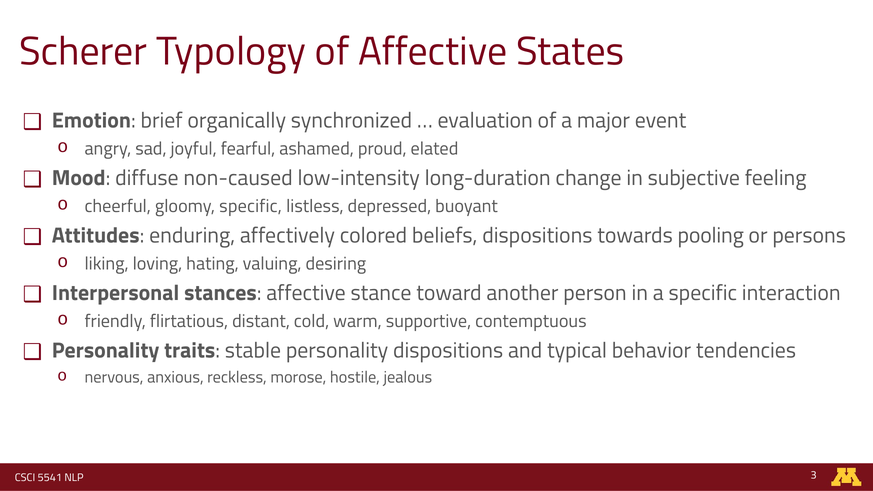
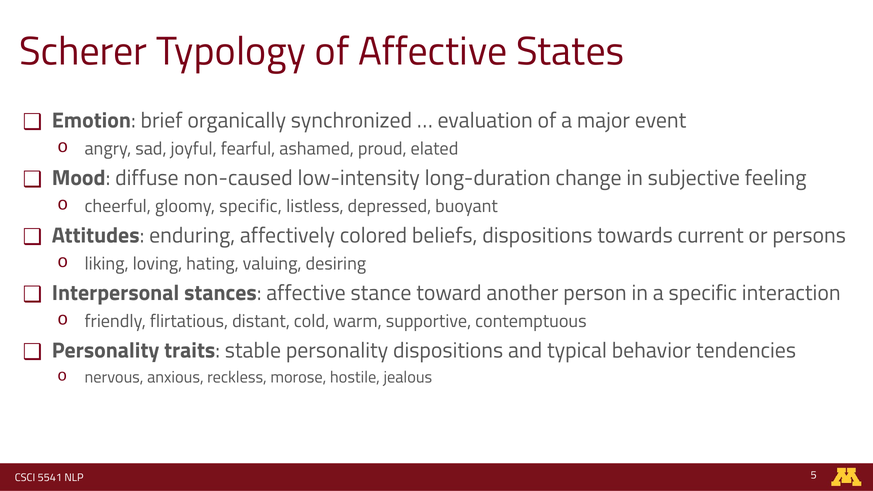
pooling: pooling -> current (711, 236)
3: 3 -> 5 (814, 475)
